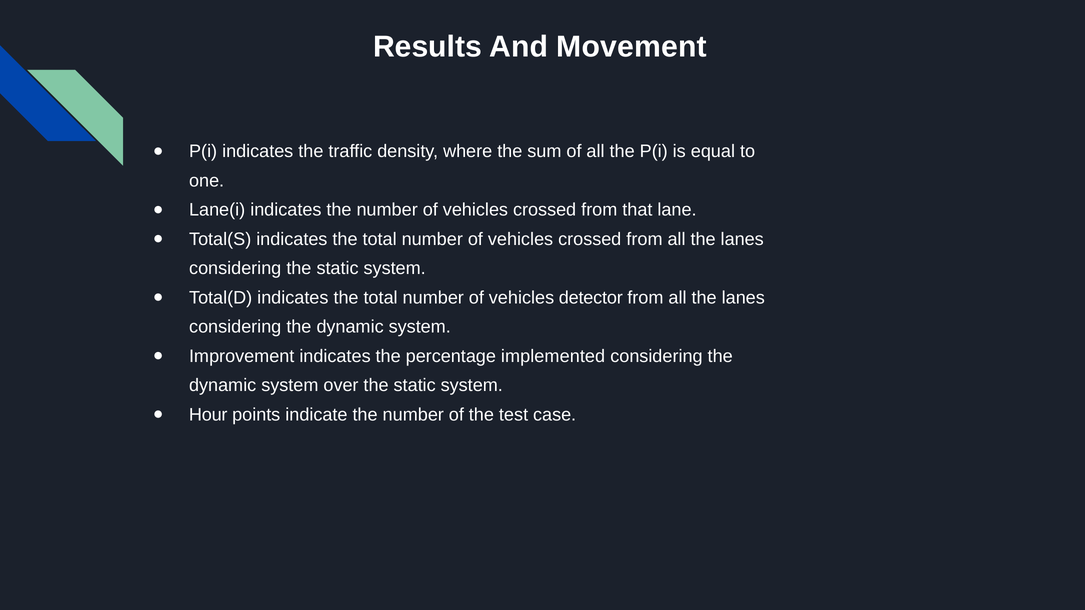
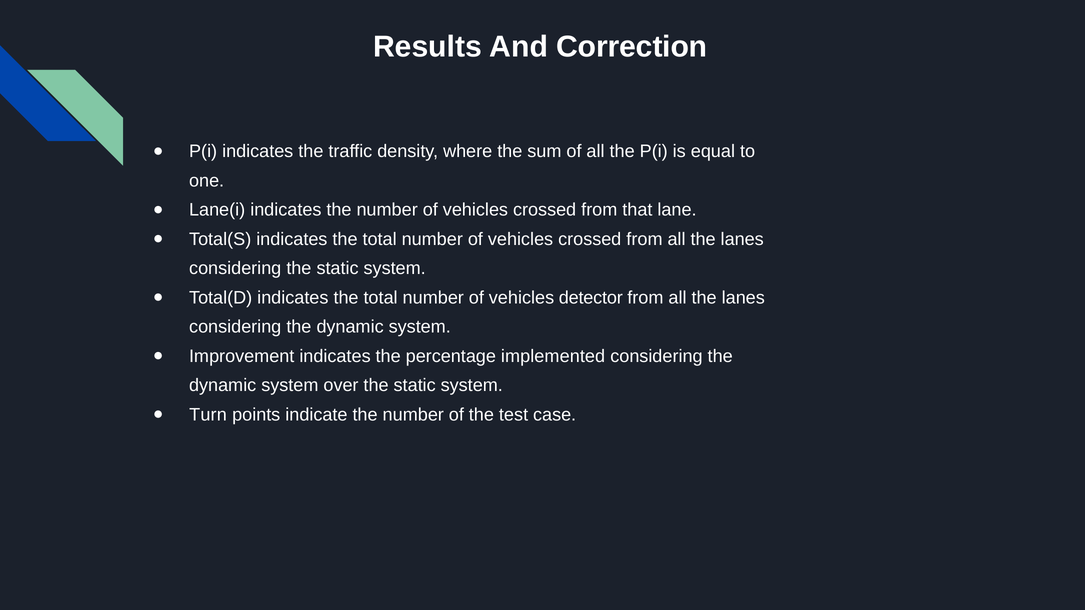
Movement: Movement -> Correction (632, 47)
Hour: Hour -> Turn (208, 415)
